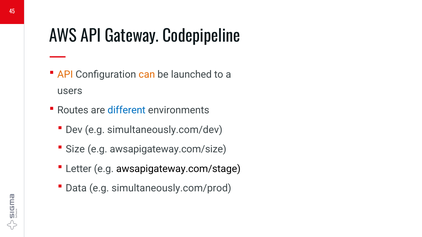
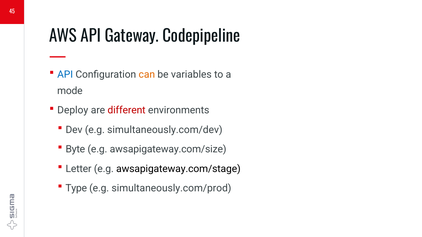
API colour: orange -> blue (65, 75)
launched: launched -> variables (191, 75)
users: users -> mode (70, 91)
Routes: Routes -> Deploy (73, 111)
different colour: blue -> red (127, 111)
Size: Size -> Byte (75, 150)
Data: Data -> Type (76, 189)
